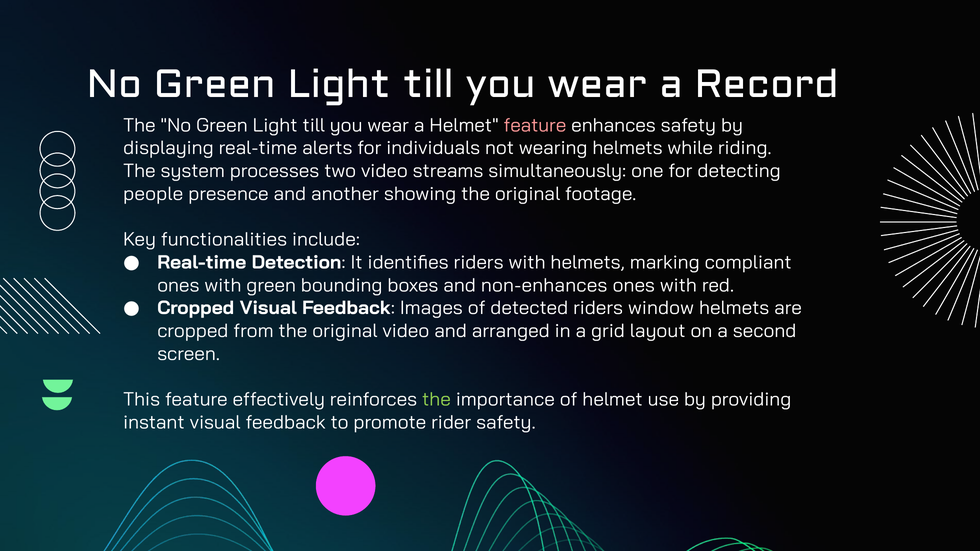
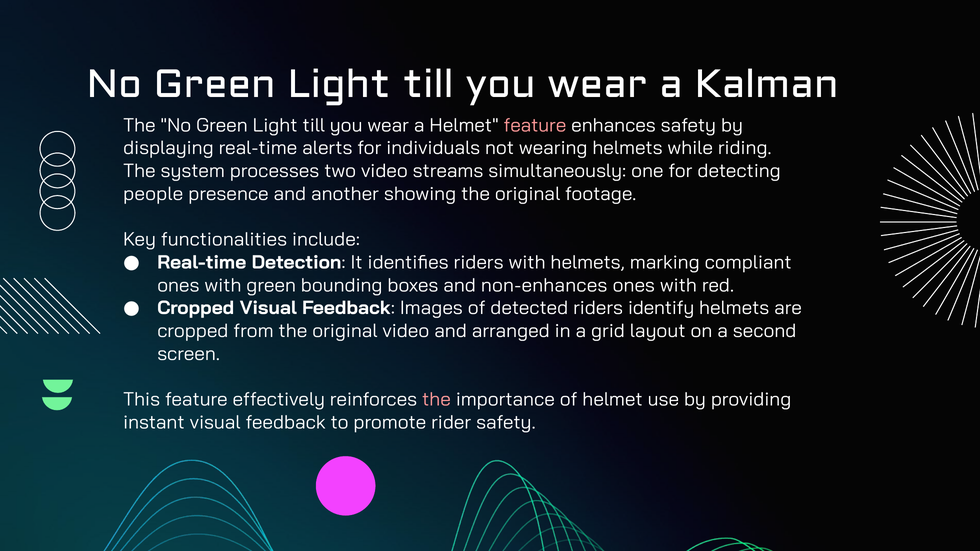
Record: Record -> Kalman (767, 84)
window: window -> identify (661, 308)
the colour: light green -> pink (436, 400)
